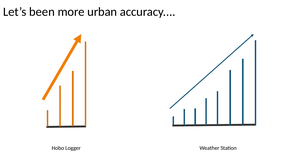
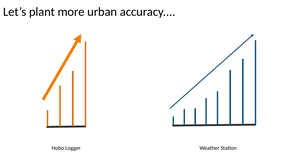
been: been -> plant (42, 12)
